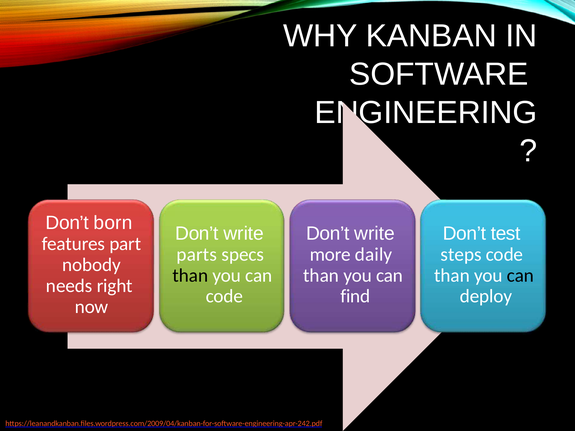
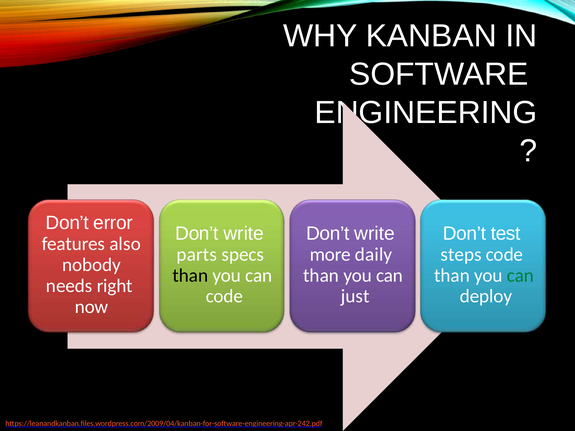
born: born -> error (113, 223)
part: part -> also (125, 244)
can colour: black -> green (520, 276)
find: find -> just (355, 296)
